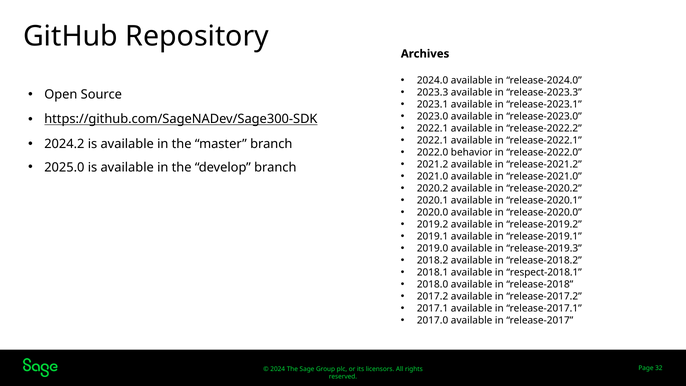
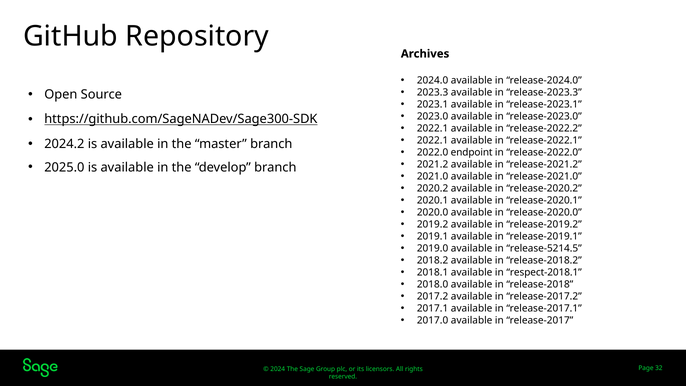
behavior: behavior -> endpoint (472, 152)
release-2019.3: release-2019.3 -> release-5214.5 (544, 248)
